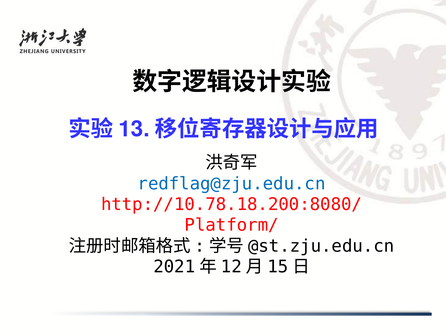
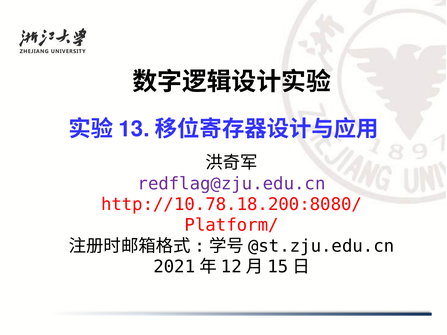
redflag@zju.edu.cn colour: blue -> purple (232, 184)
